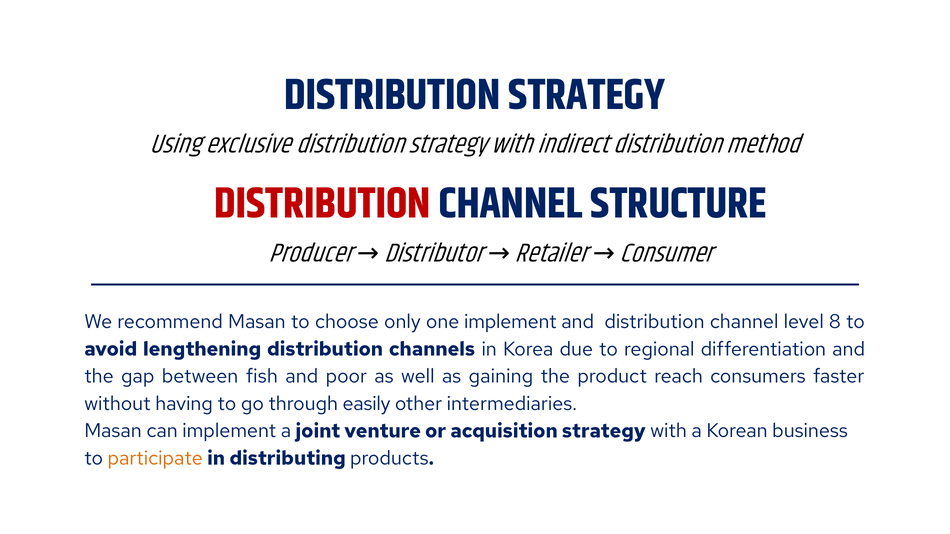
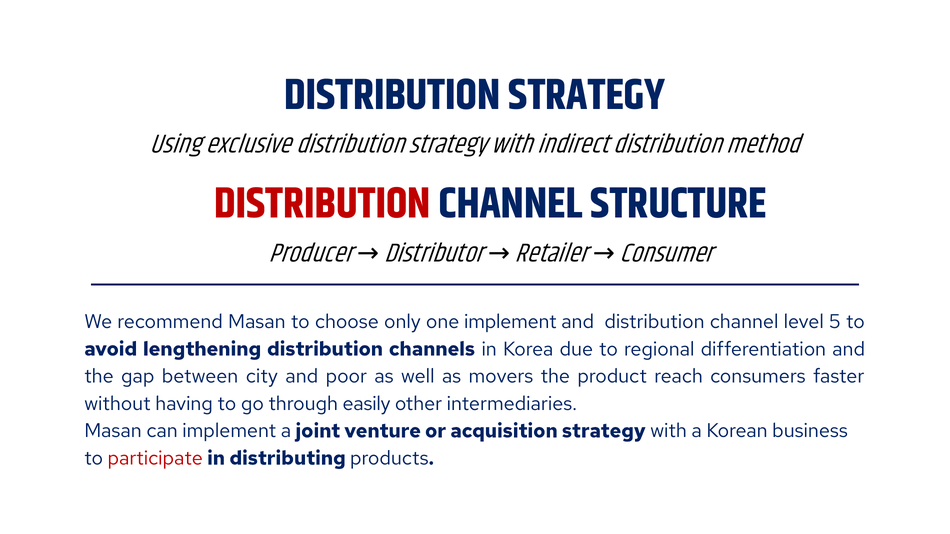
8: 8 -> 5 (835, 322)
fish: fish -> city (262, 377)
gaining: gaining -> movers (501, 377)
participate colour: orange -> red (155, 458)
